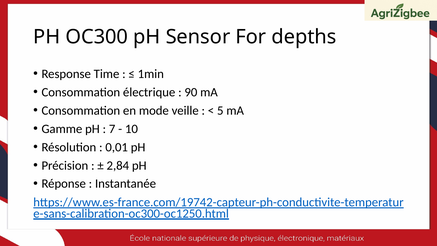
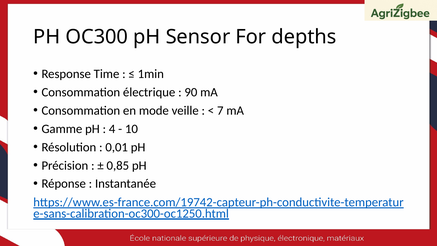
5: 5 -> 7 (220, 110)
7: 7 -> 4 (112, 129)
2,84: 2,84 -> 0,85 (118, 165)
